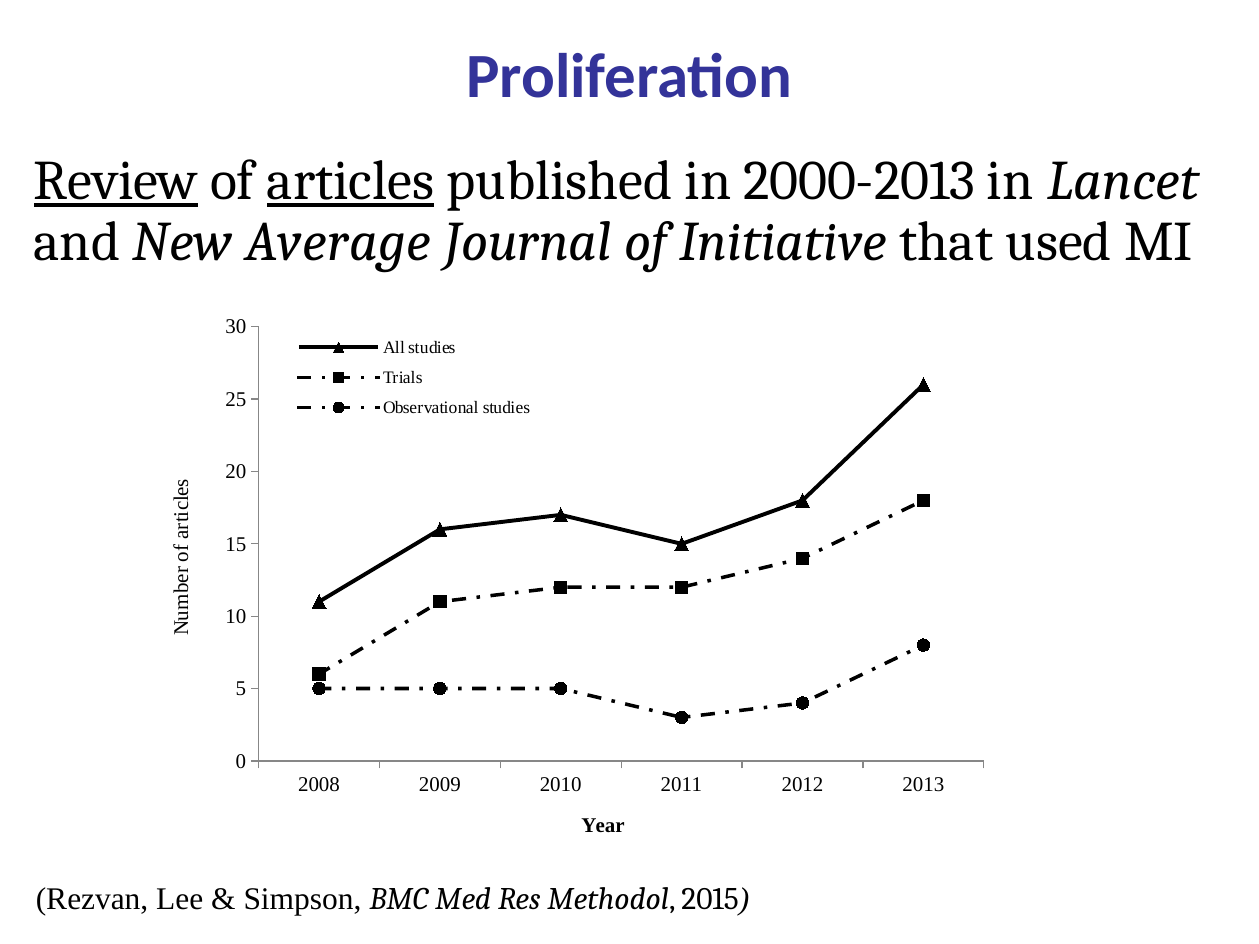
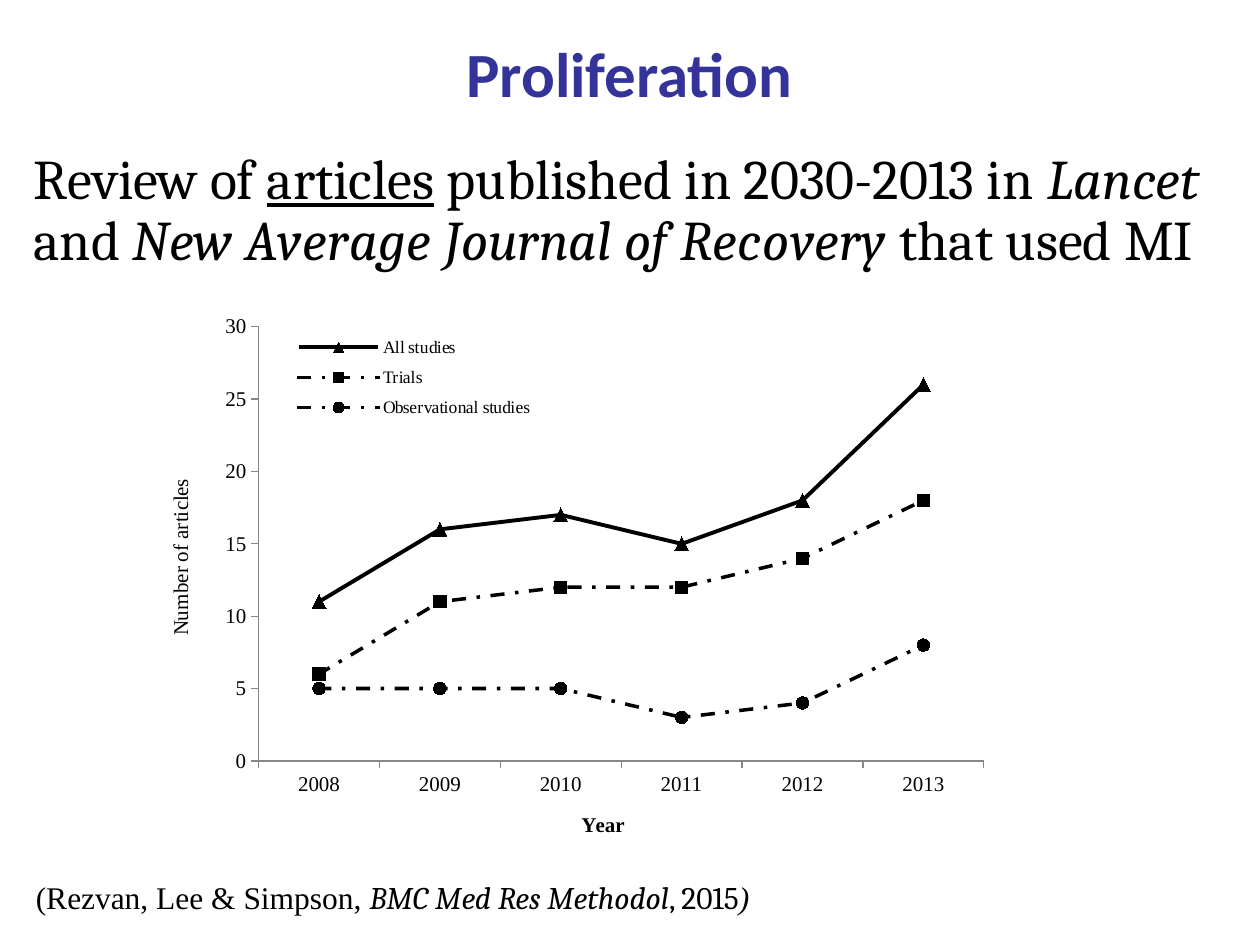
Review underline: present -> none (116, 181)
2000-2013: 2000-2013 -> 2030-2013 (859, 181)
Initiative: Initiative -> Recovery (783, 242)
